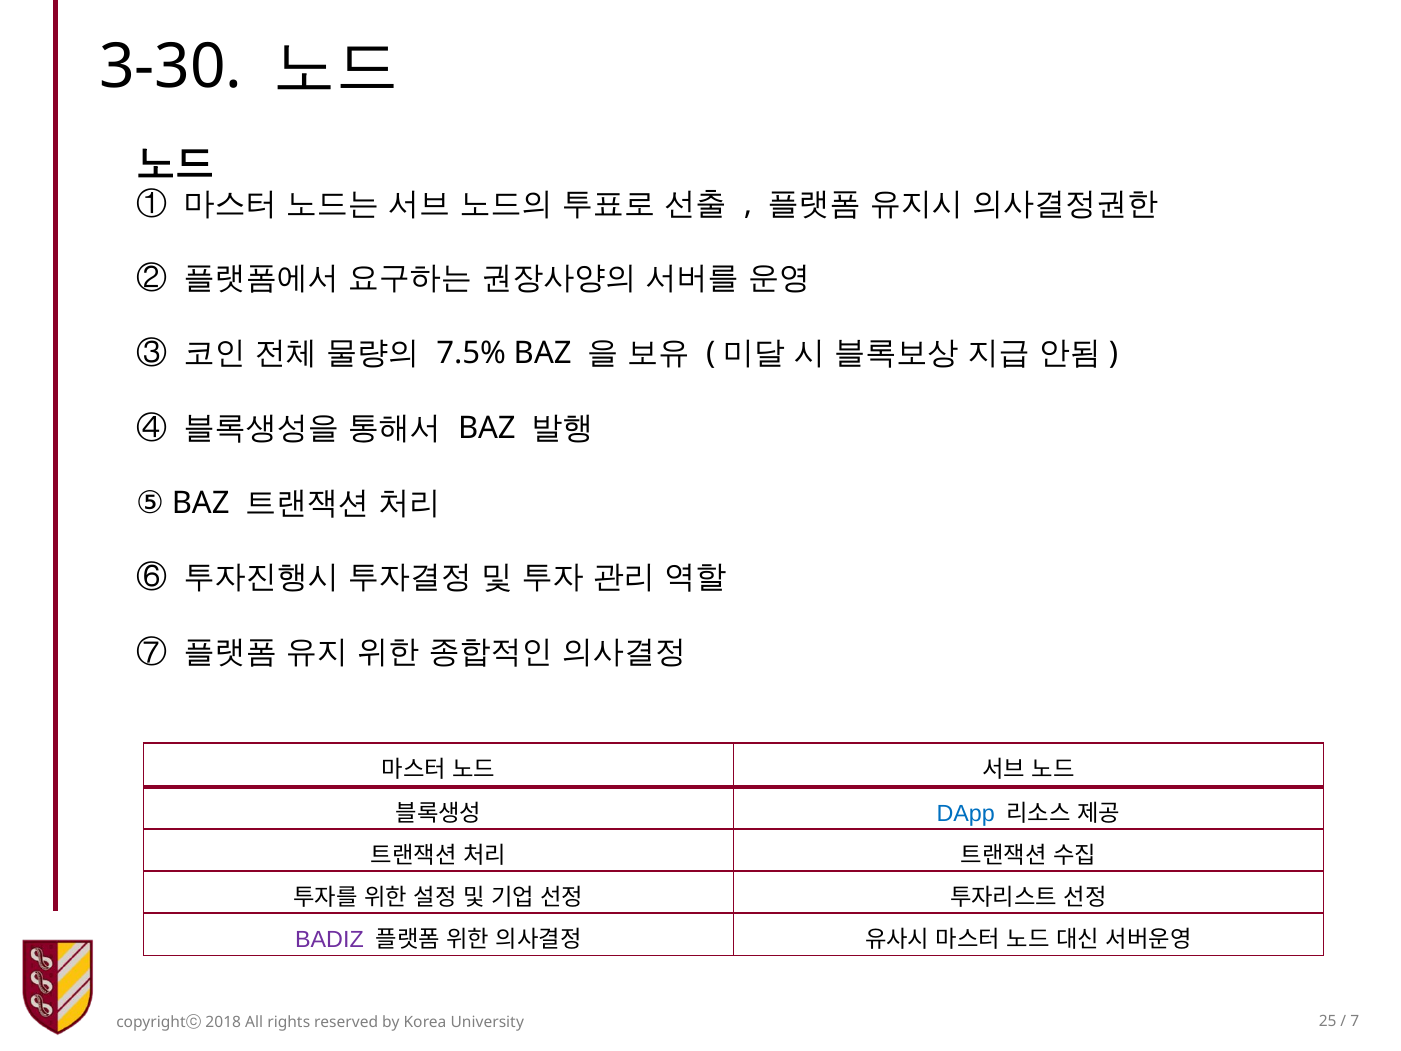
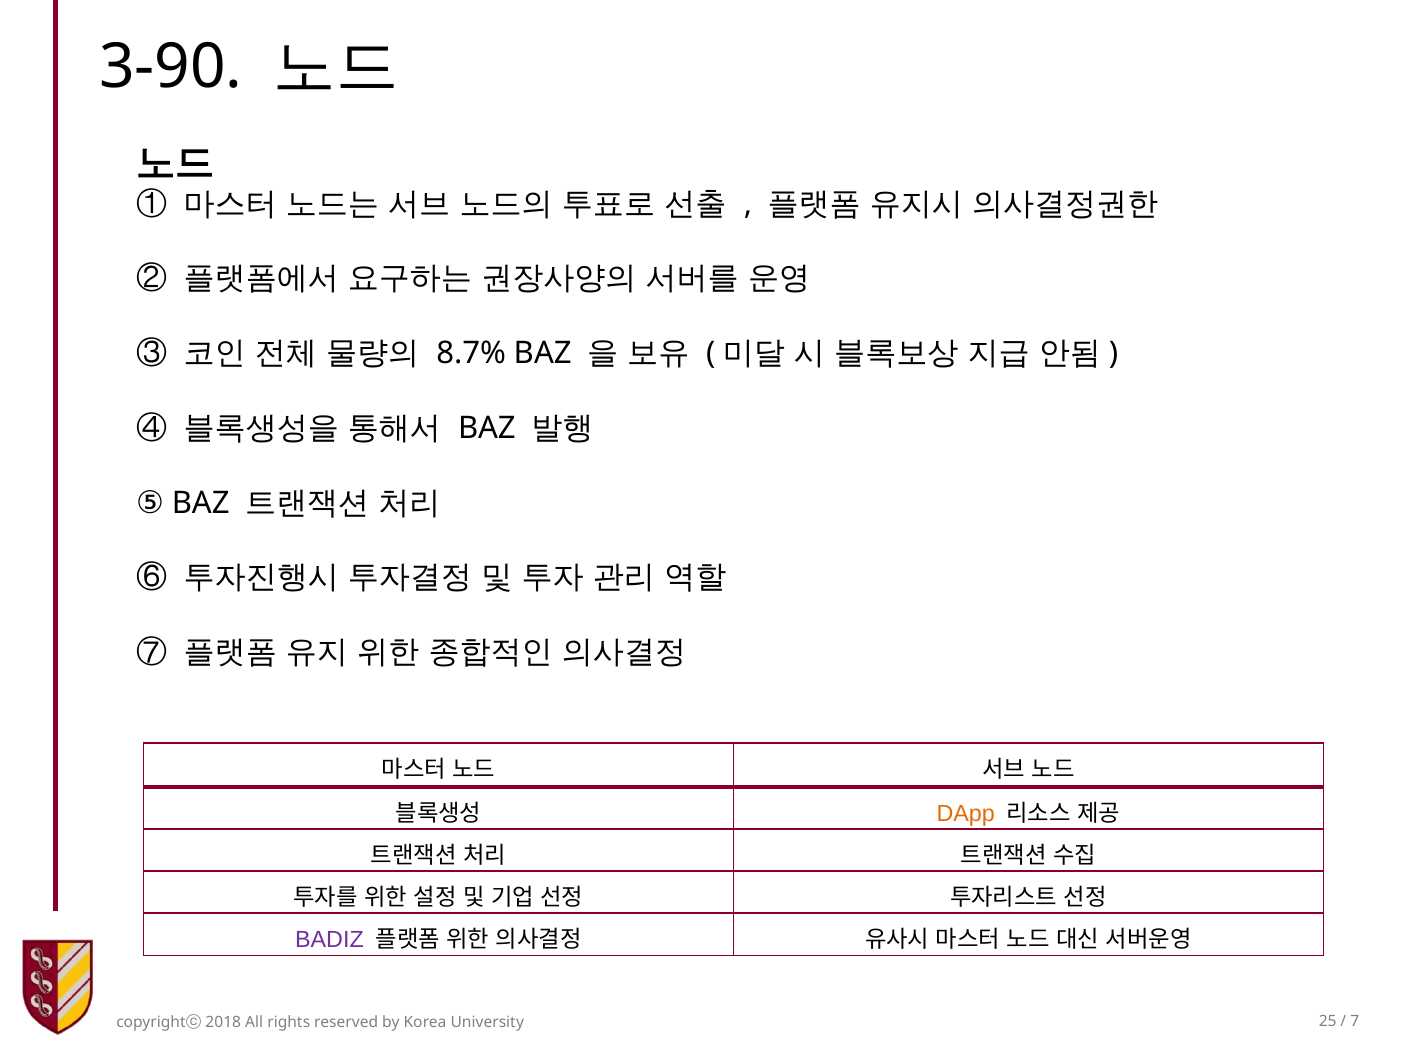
3-30: 3-30 -> 3-90 (171, 67)
7.5%: 7.5% -> 8.7% (471, 353)
DApp colour: blue -> orange (966, 813)
